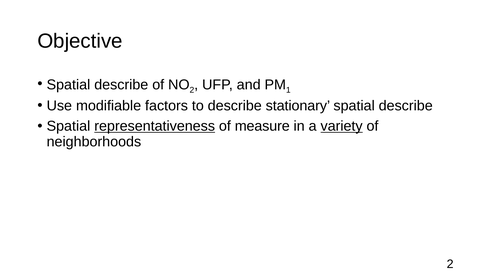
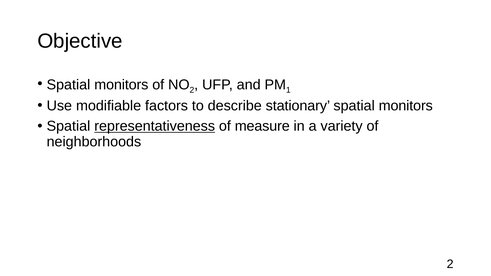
describe: describe -> monitors (121, 85)
describe: describe -> monitors (406, 106)
variety underline: present -> none (342, 126)
